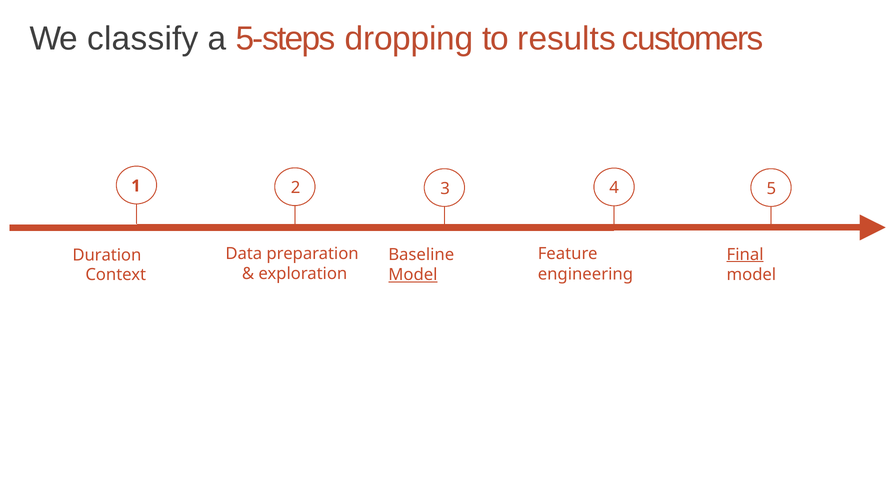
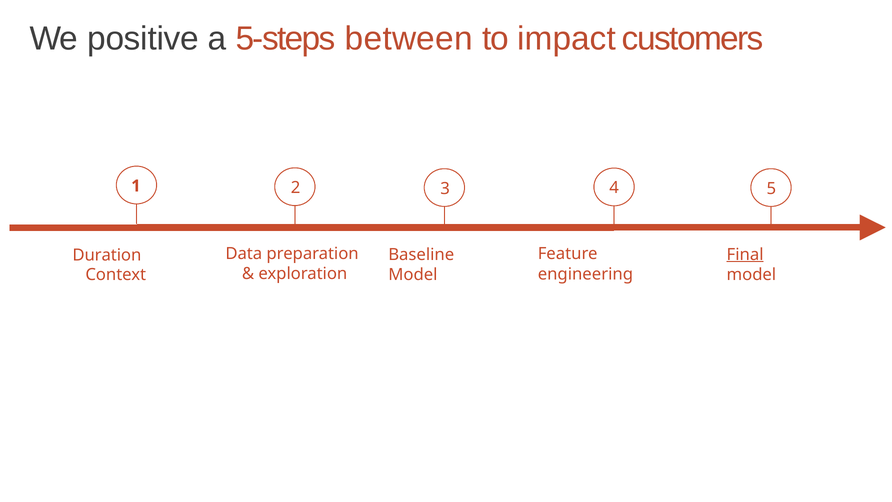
classify: classify -> positive (143, 39)
dropping: dropping -> between (409, 39)
results: results -> impact (567, 39)
Model underline: present -> none (413, 274)
